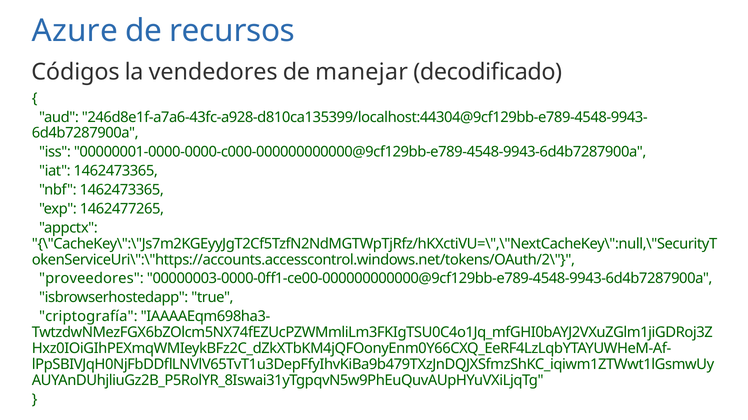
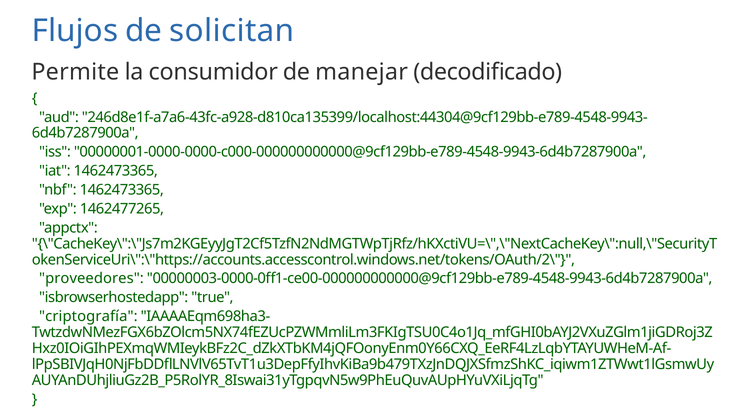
Azure: Azure -> Flujos (75, 31)
recursos: recursos -> solicitan (232, 31)
Códigos: Códigos -> Permite (75, 72)
vendedores: vendedores -> consumidor (213, 72)
